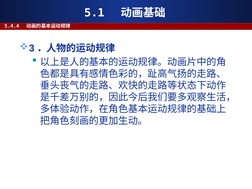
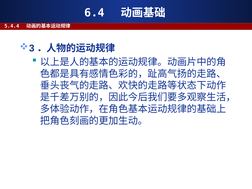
5.1: 5.1 -> 6.4 (94, 13)
